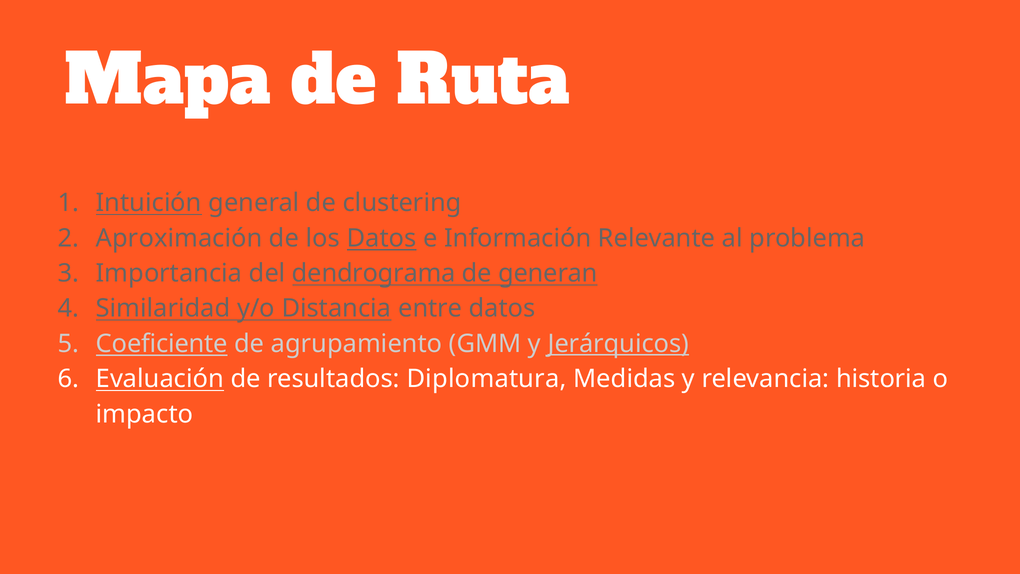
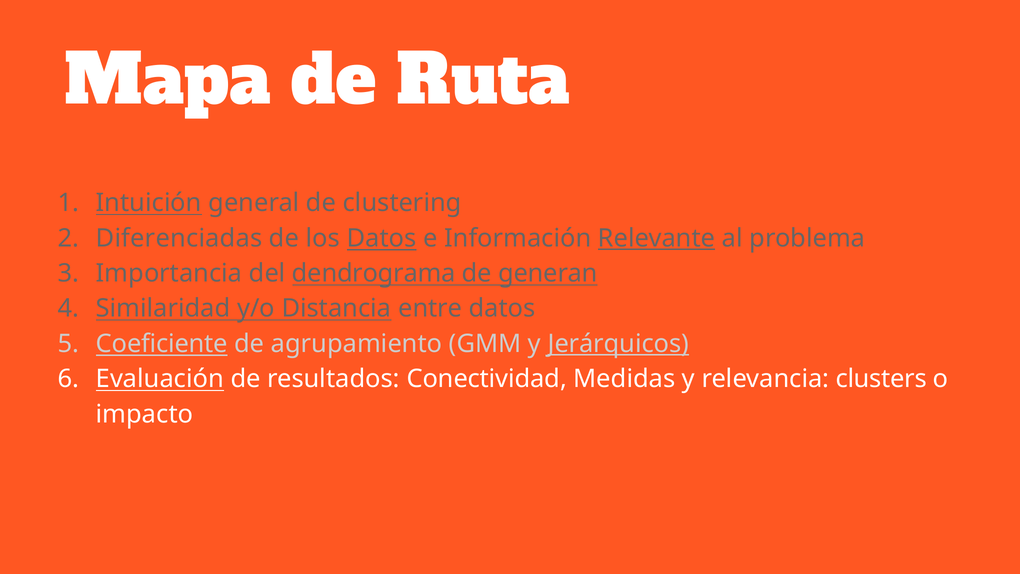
Aproximación: Aproximación -> Diferenciadas (179, 238)
Relevante underline: none -> present (657, 238)
Diplomatura: Diplomatura -> Conectividad (487, 379)
historia: historia -> clusters (881, 379)
